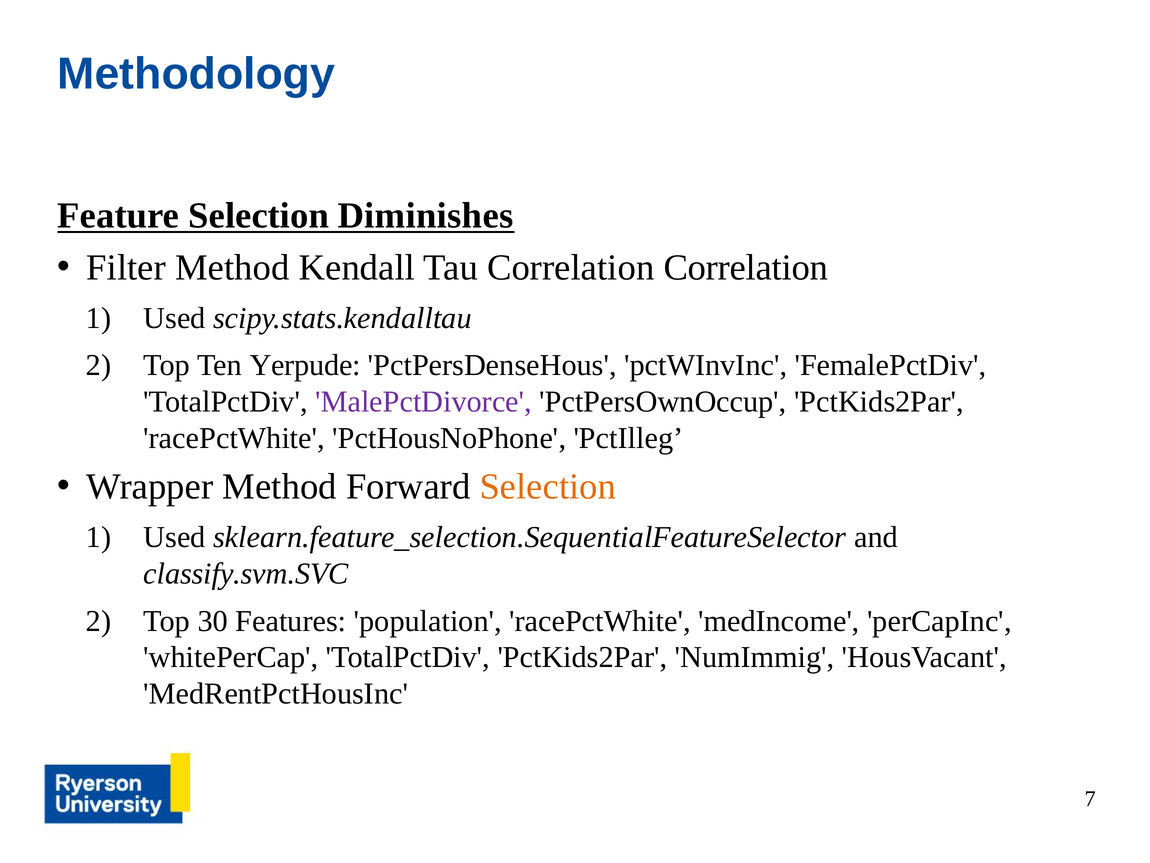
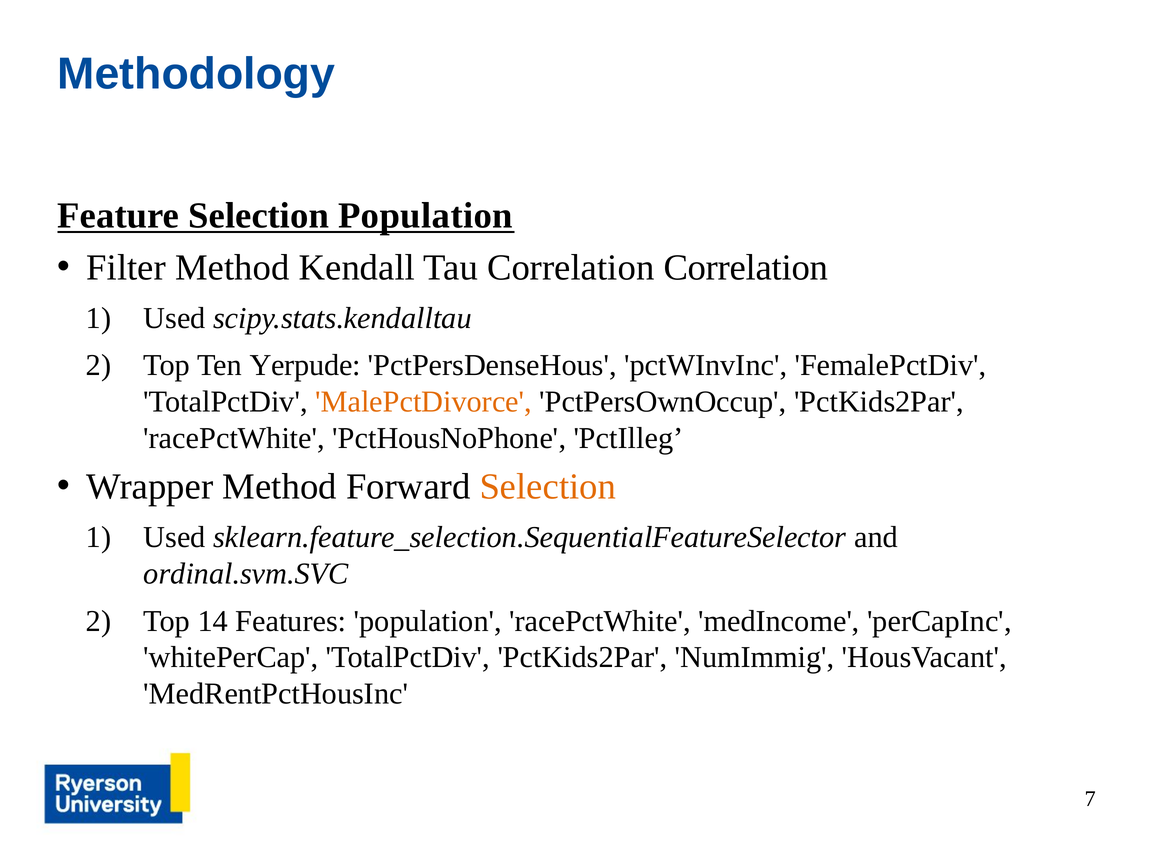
Selection Diminishes: Diminishes -> Population (426, 215)
MalePctDivorce colour: purple -> orange (424, 402)
classify.svm.SVC: classify.svm.SVC -> ordinal.svm.SVC (246, 574)
30: 30 -> 14 (213, 621)
